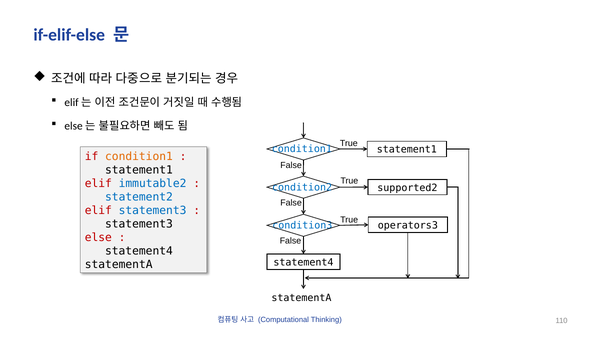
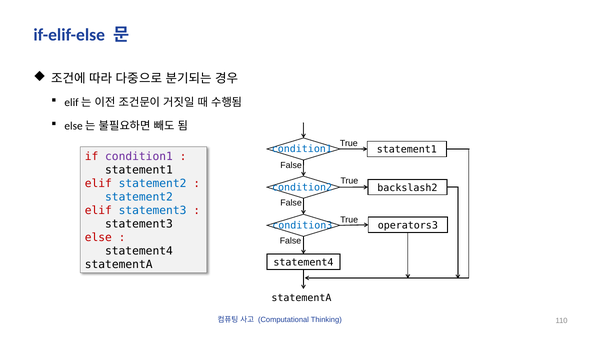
condition1 colour: orange -> purple (139, 156)
elif immutable2: immutable2 -> statement2 (153, 183)
supported2: supported2 -> backslash2 (407, 188)
